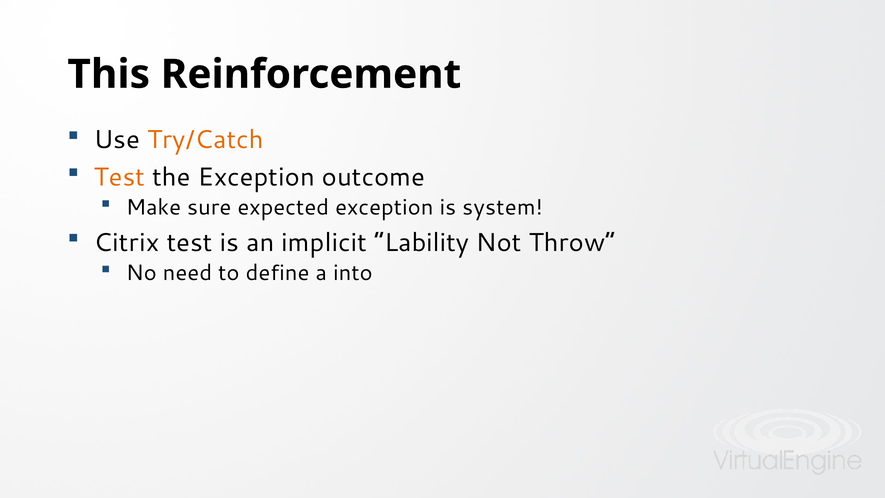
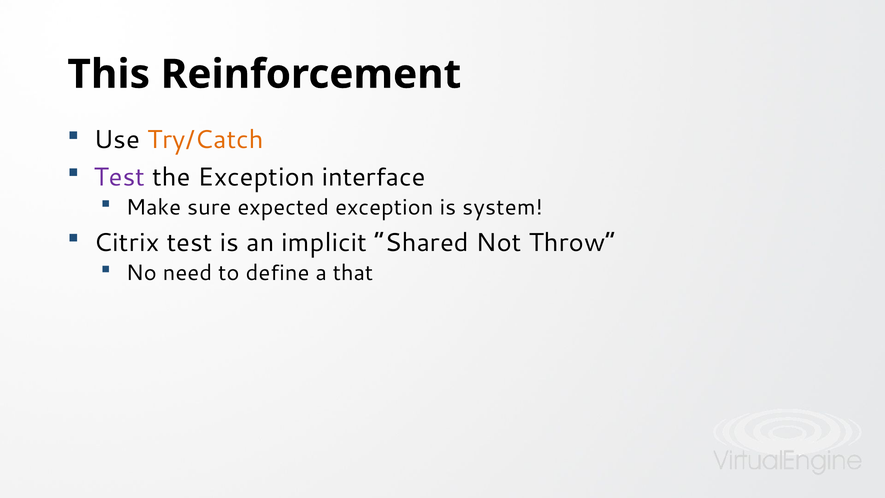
Test colour: orange -> purple (119, 177)
outcome: outcome -> interface (374, 177)
Lability: Lability -> Shared (421, 243)
into: into -> that (353, 273)
